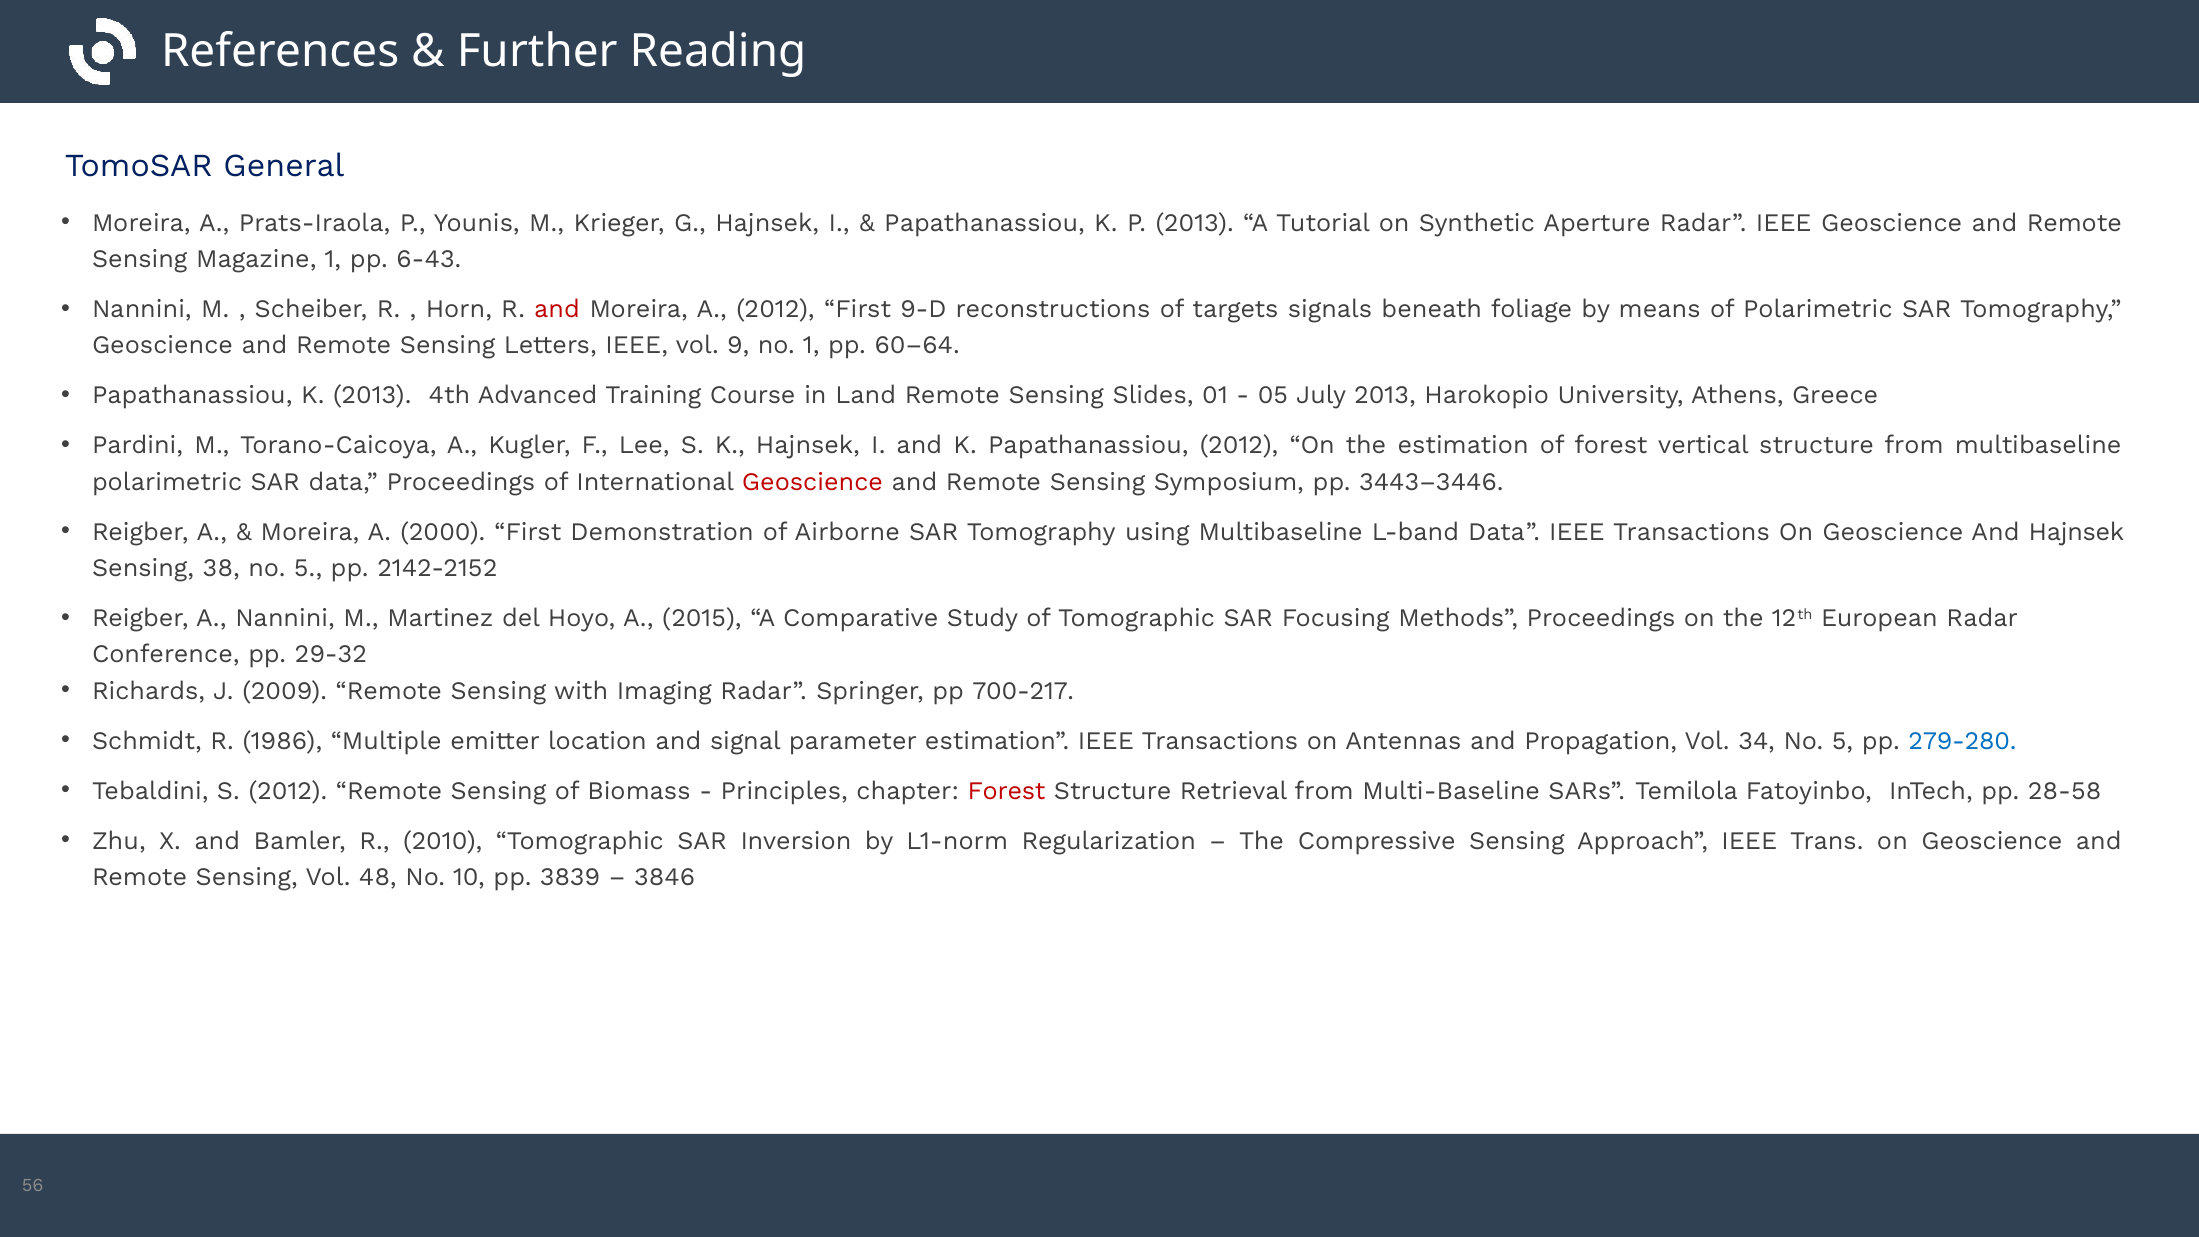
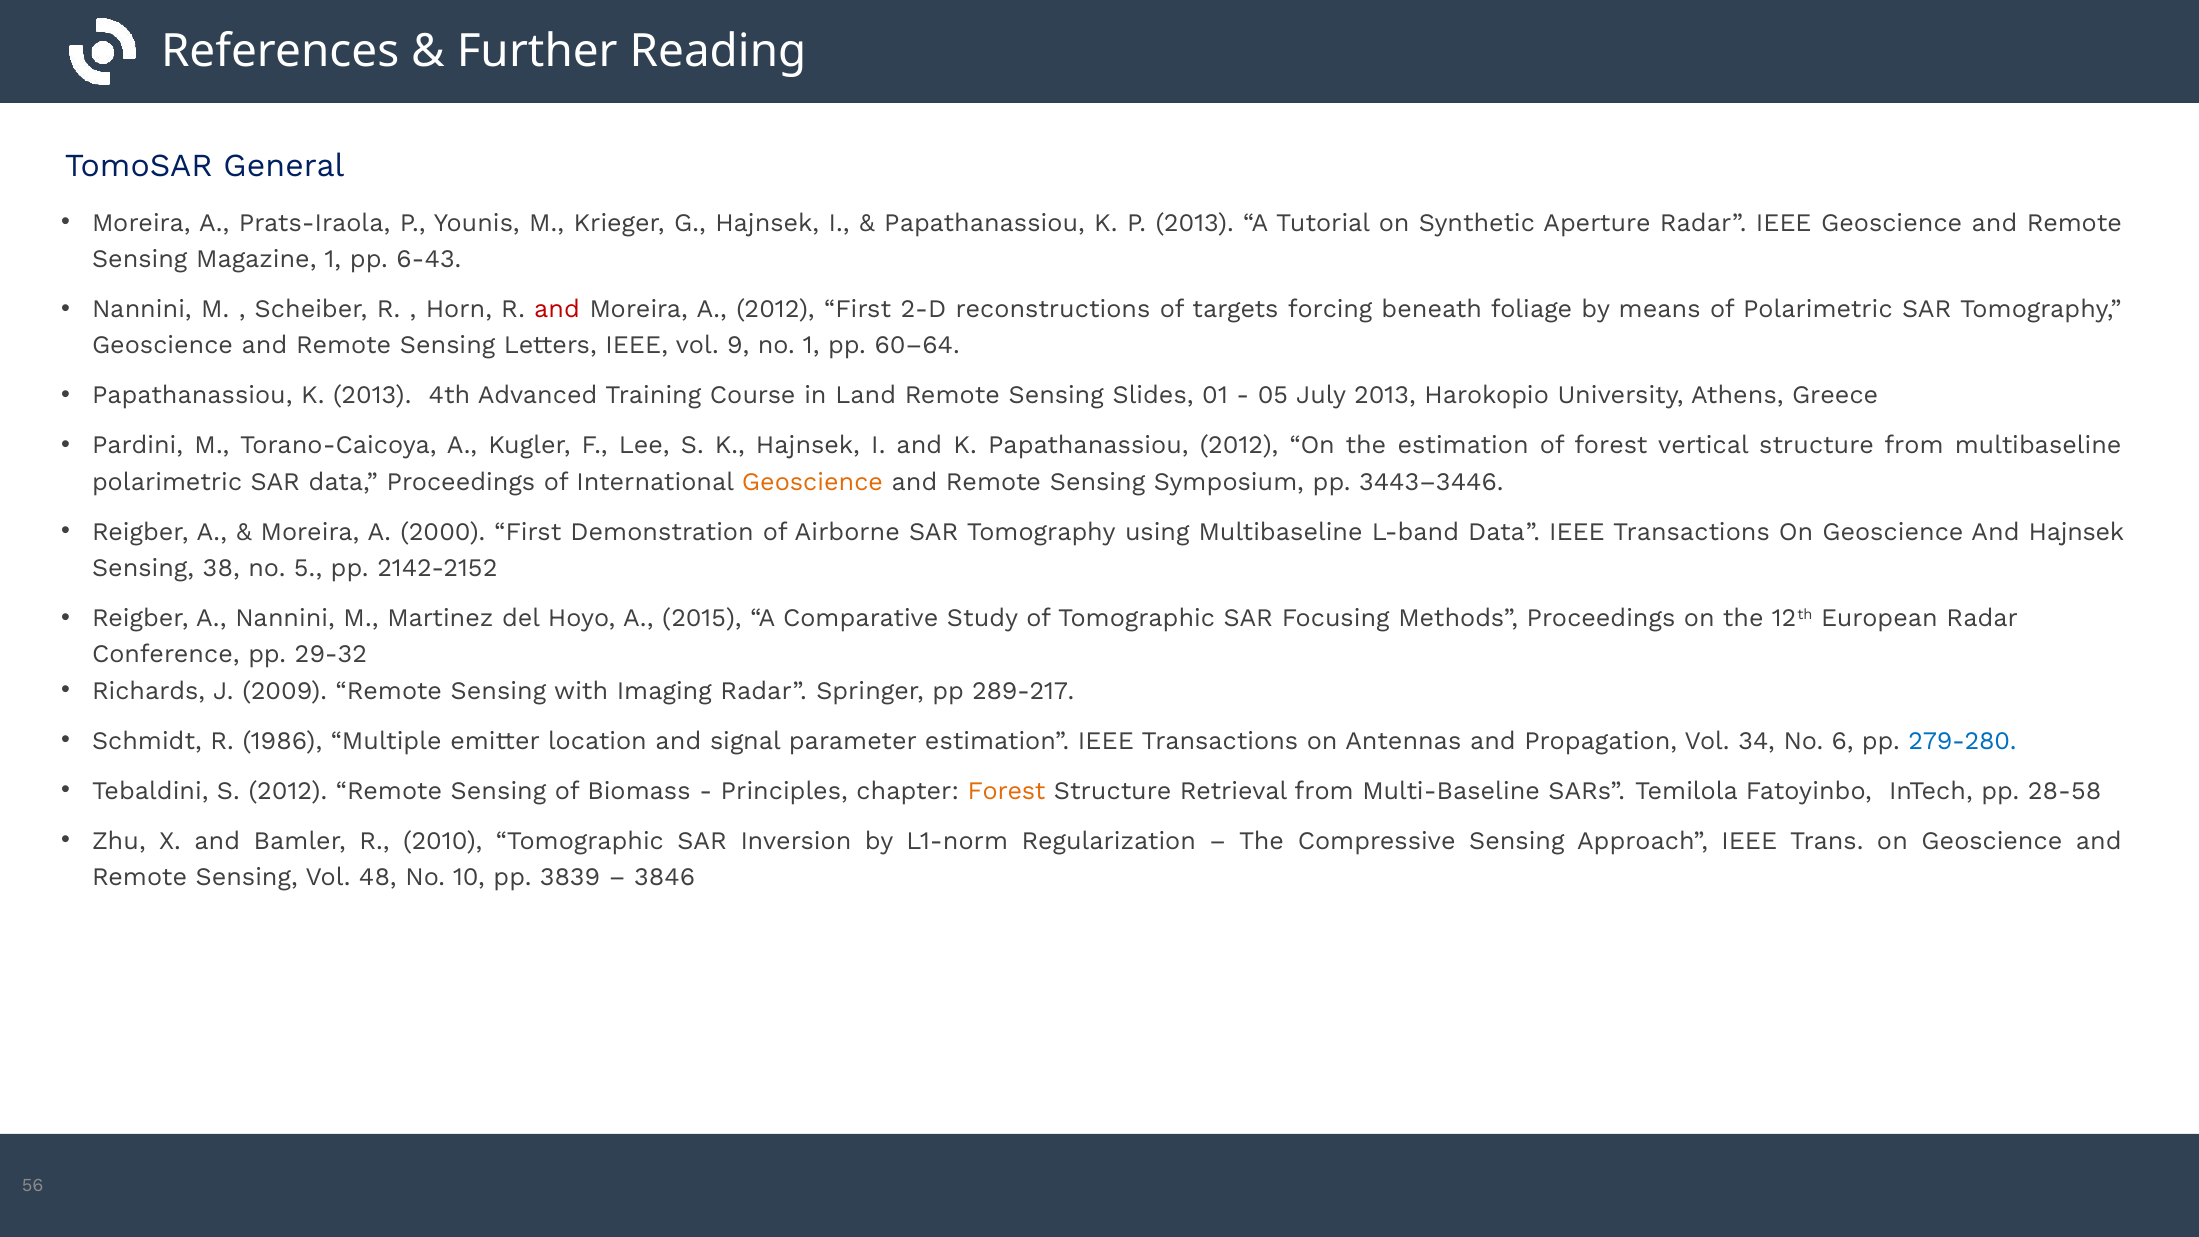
9-D: 9-D -> 2-D (923, 309)
signals: signals -> forcing (1330, 309)
Geoscience colour: red -> orange (812, 482)
700-217: 700-217 -> 289-217 (1023, 691)
34 No 5: 5 -> 6 (1843, 741)
Forest colour: red -> orange (1006, 791)
